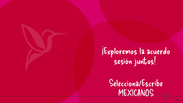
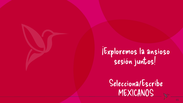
acuerdo: acuerdo -> ansioso (158, 51)
